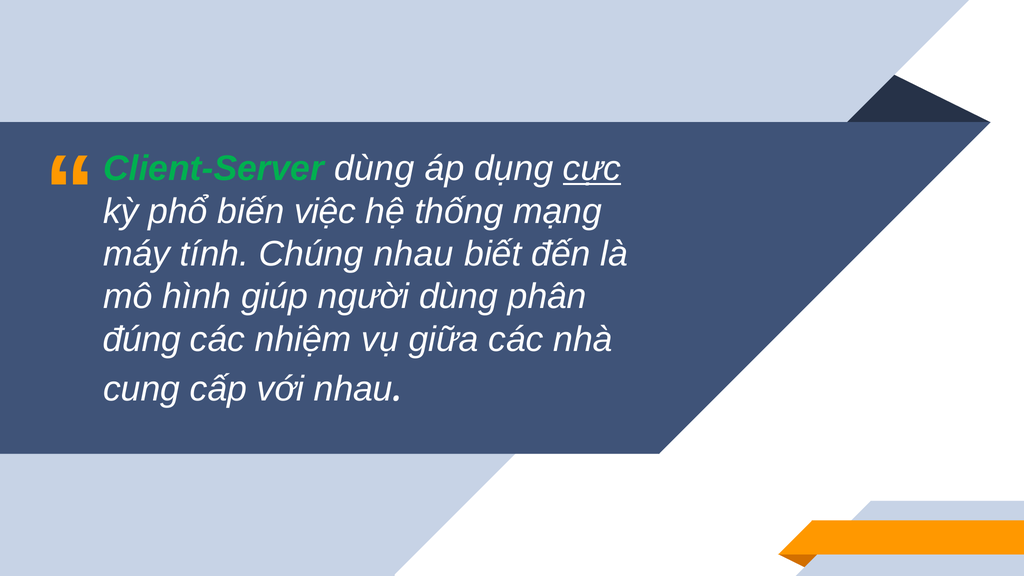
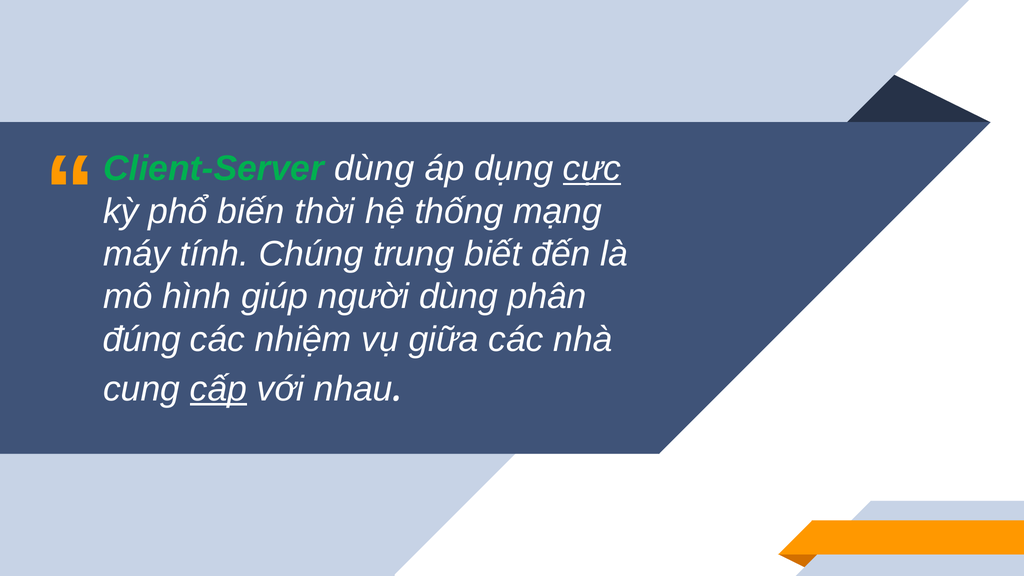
việc: việc -> thời (325, 211)
Chúng nhau: nhau -> trung (414, 254)
cấp underline: none -> present (218, 389)
